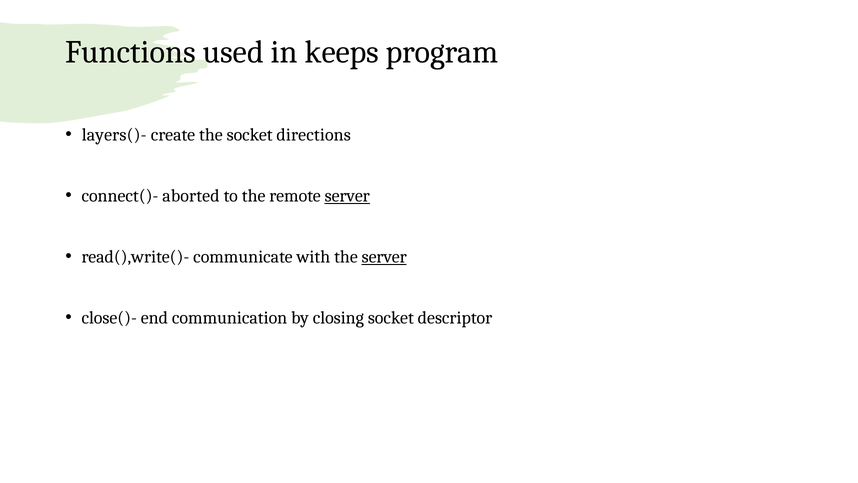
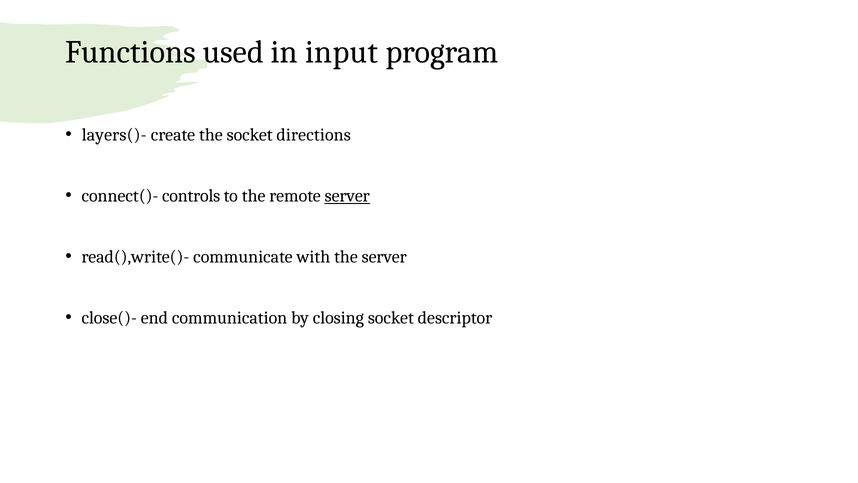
keeps: keeps -> input (342, 52)
aborted: aborted -> controls (191, 196)
server underline: present -> none (384, 257)
